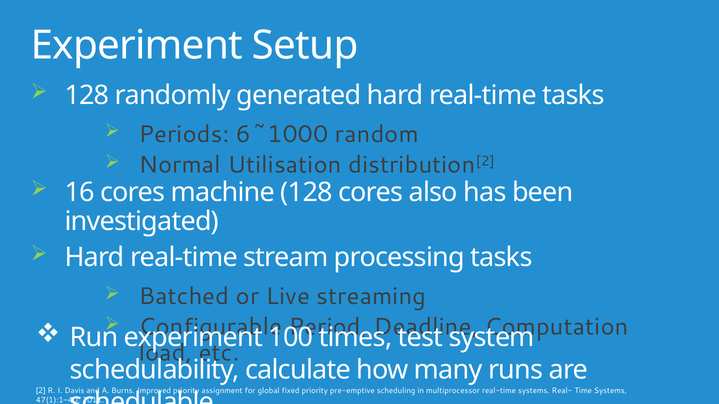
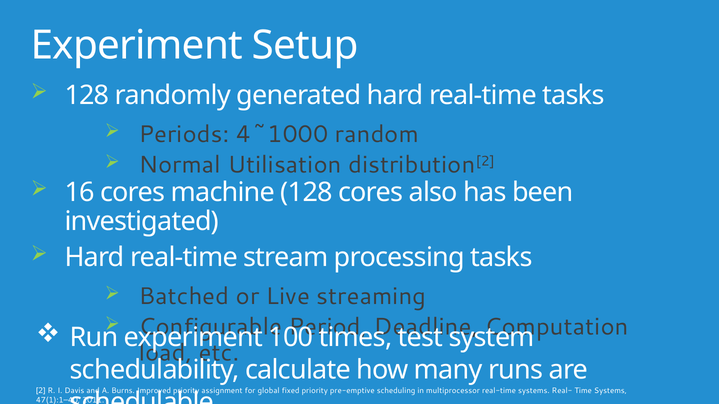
6~1000: 6~1000 -> 4~1000 (282, 134)
